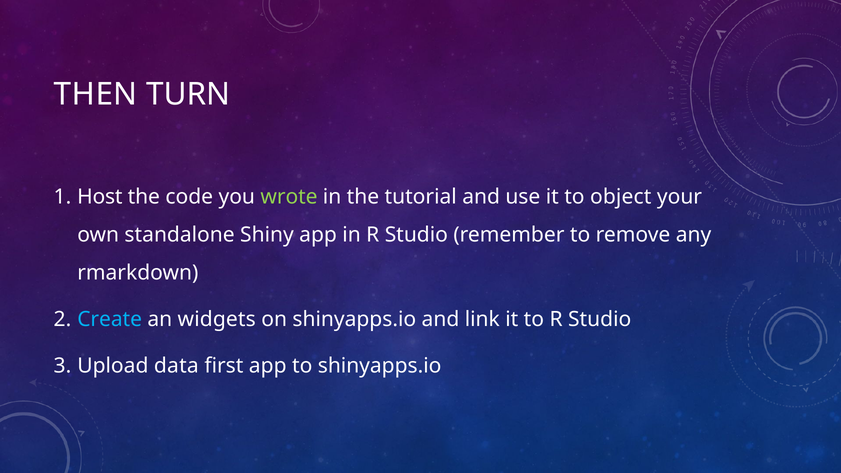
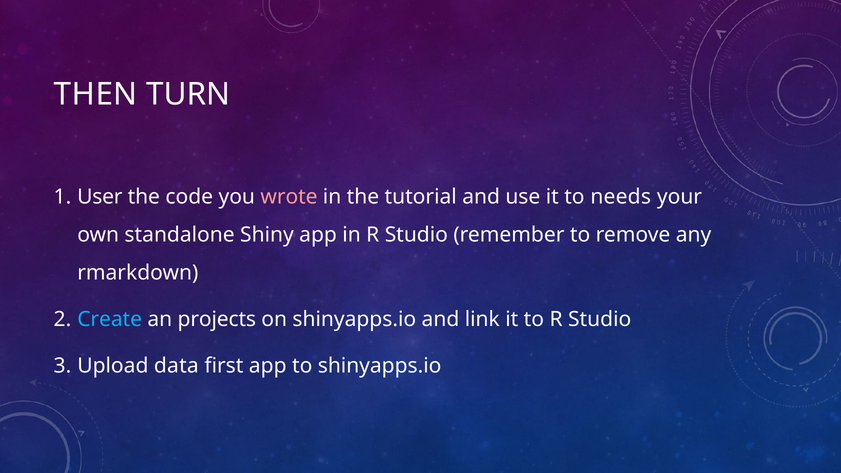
Host: Host -> User (100, 197)
wrote colour: light green -> pink (289, 197)
object: object -> needs (621, 197)
widgets: widgets -> projects (217, 319)
